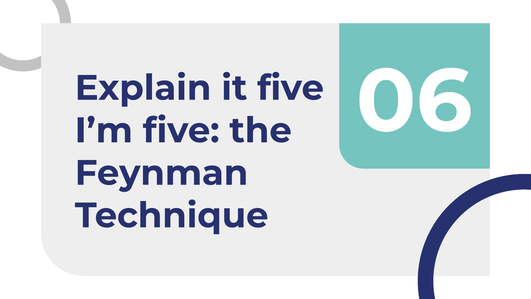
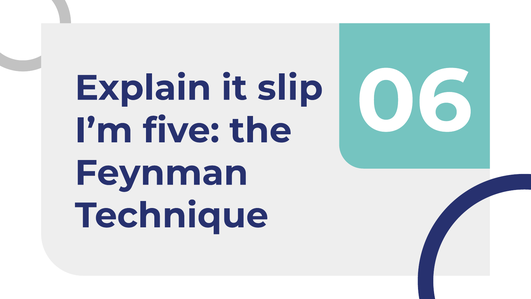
it five: five -> slip (290, 88)
